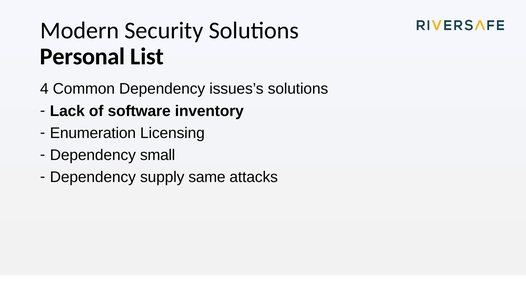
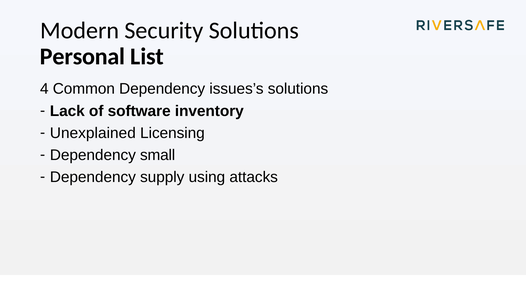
Enumeration: Enumeration -> Unexplained (93, 133)
same: same -> using (207, 177)
